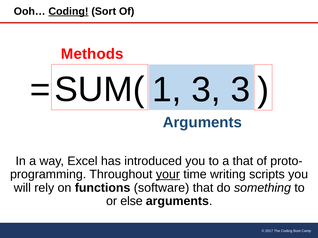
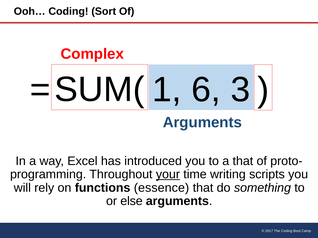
Coding underline: present -> none (68, 11)
Methods: Methods -> Complex (92, 54)
1 3: 3 -> 6 (206, 90)
software: software -> essence (161, 188)
